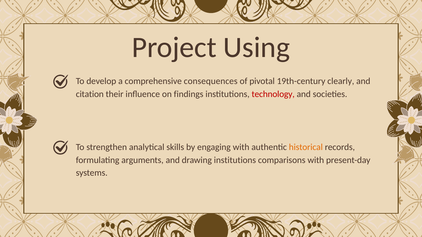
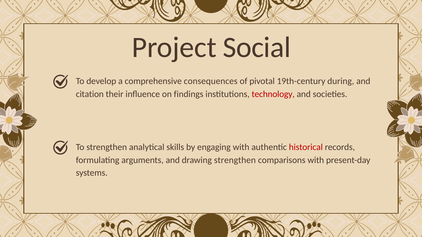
Using: Using -> Social (257, 48)
clearly: clearly -> during (341, 81)
historical colour: orange -> red (306, 147)
drawing institutions: institutions -> strengthen (235, 160)
